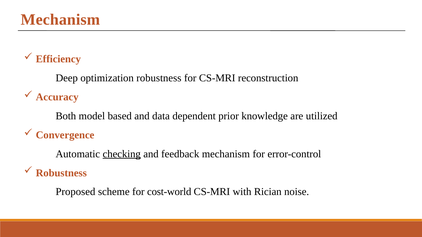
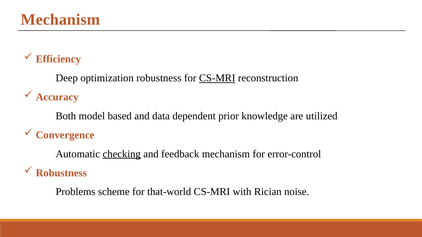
CS-MRI underline: none -> present (217, 78)
Proposed: Proposed -> Problems (75, 192)
cost-world: cost-world -> that-world (169, 192)
